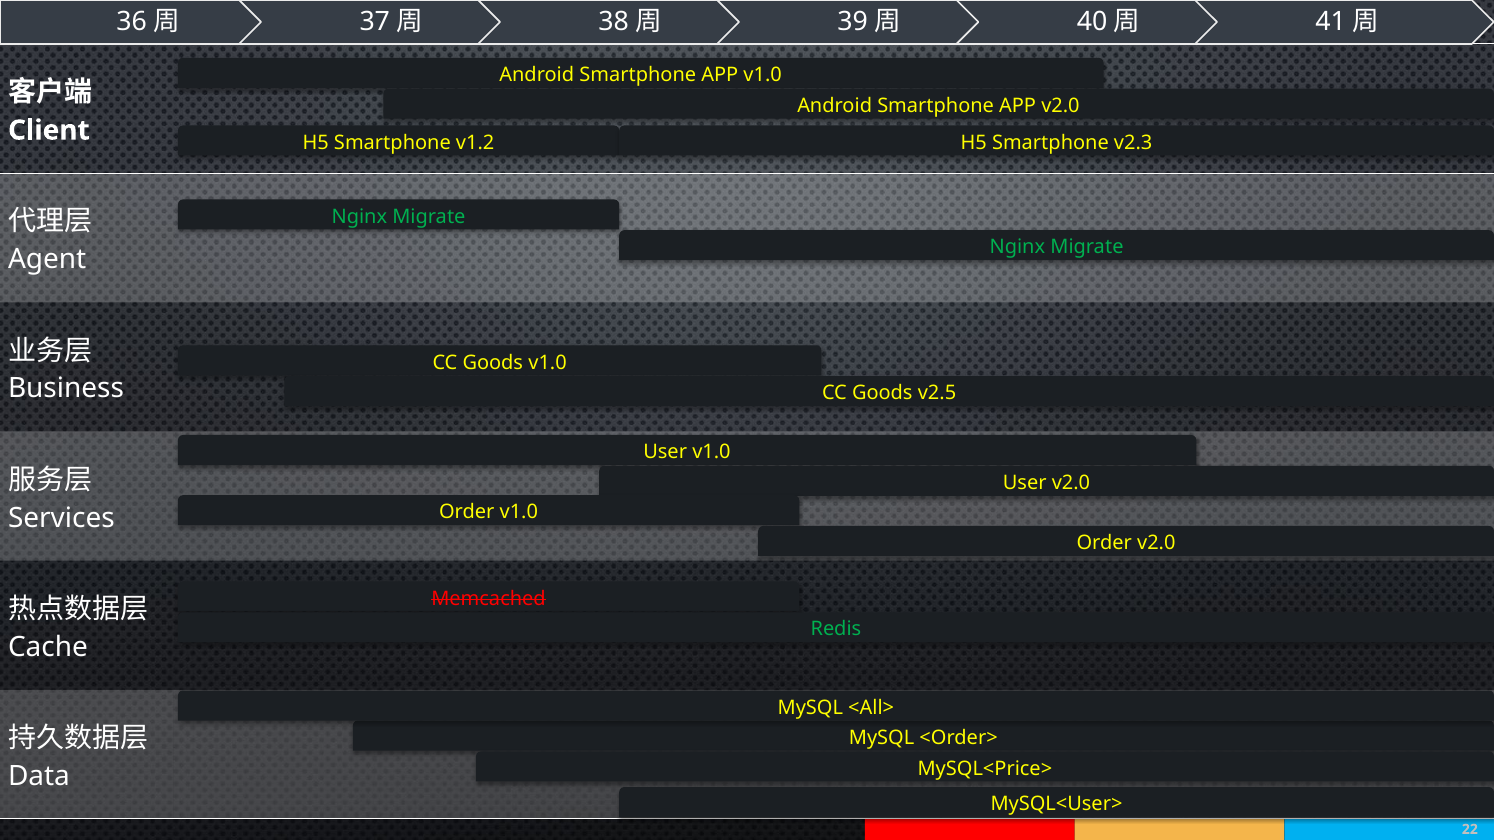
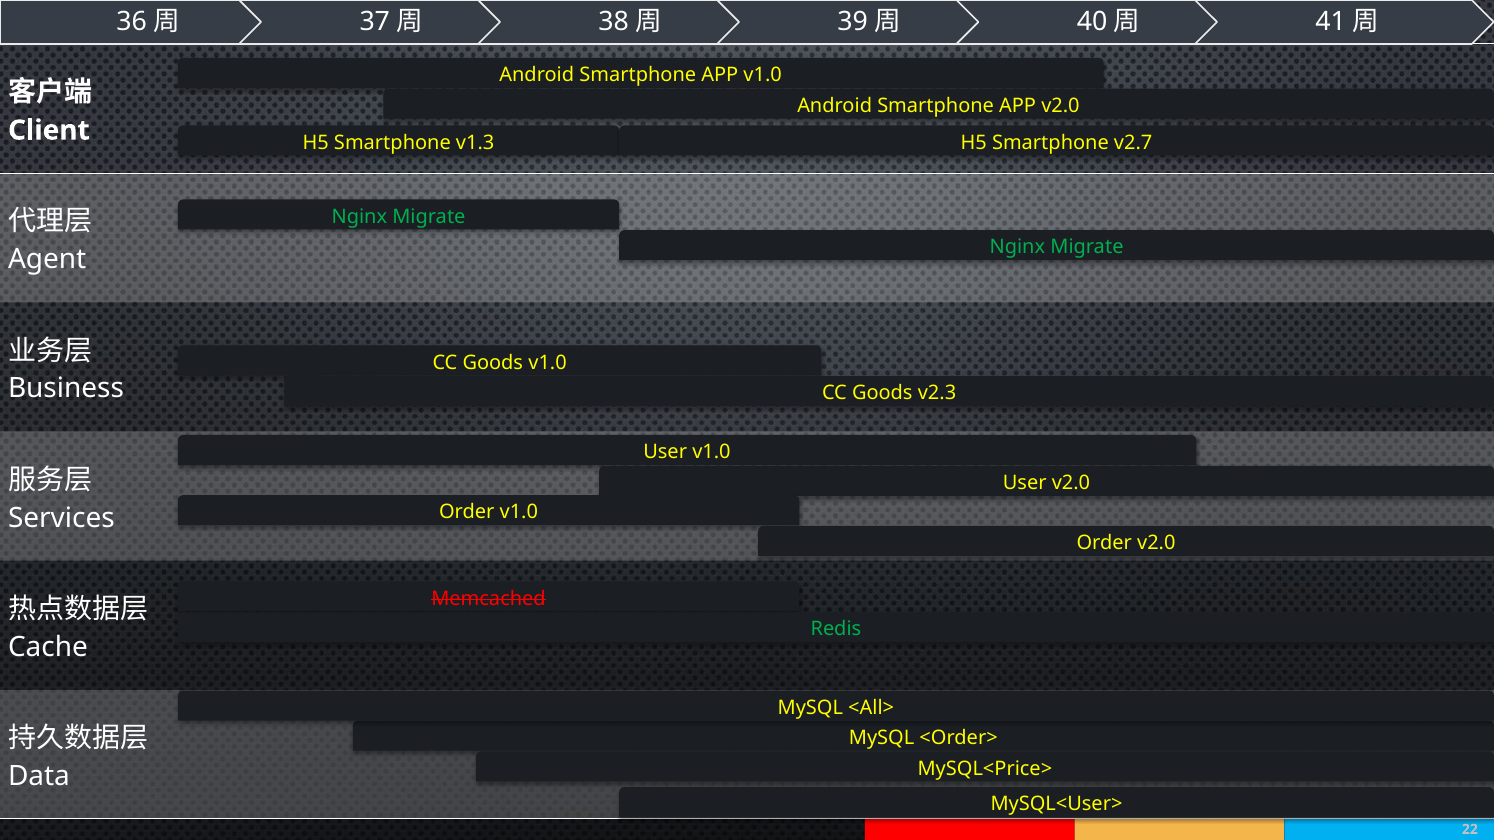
v1.2: v1.2 -> v1.3 (475, 143)
v2.3: v2.3 -> v2.7 (1133, 143)
v2.5: v2.5 -> v2.3 (937, 393)
